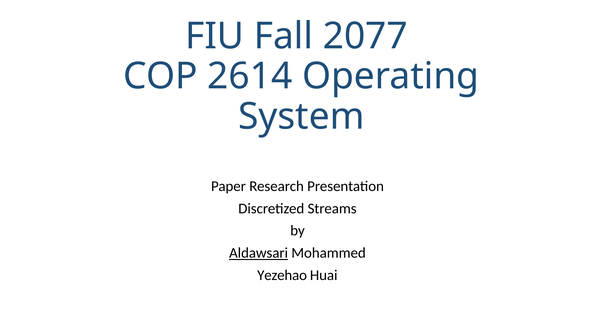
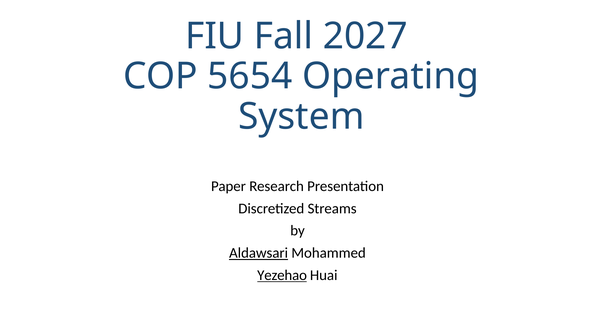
2077: 2077 -> 2027 (365, 36)
2614: 2614 -> 5654 (250, 76)
Yezehao underline: none -> present (282, 275)
